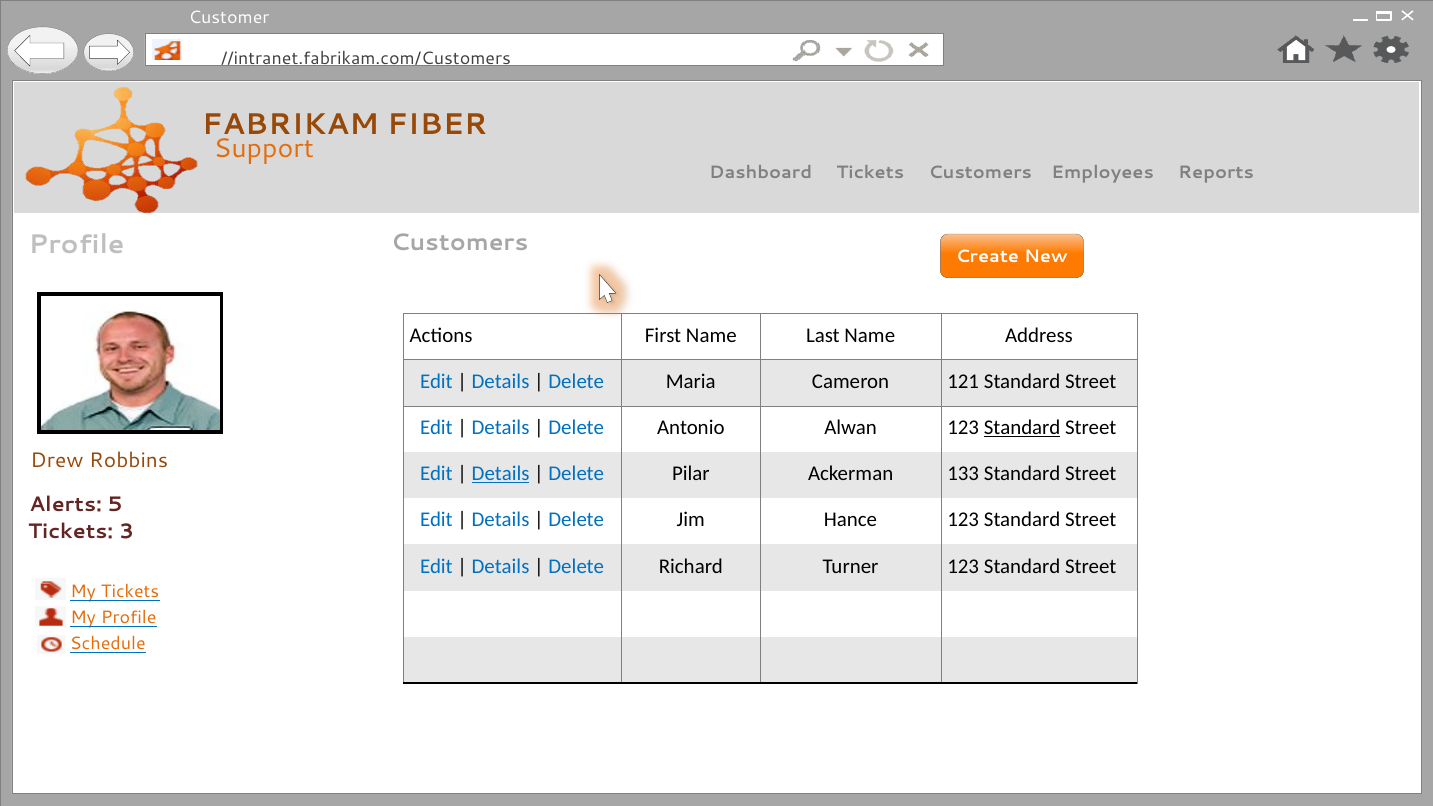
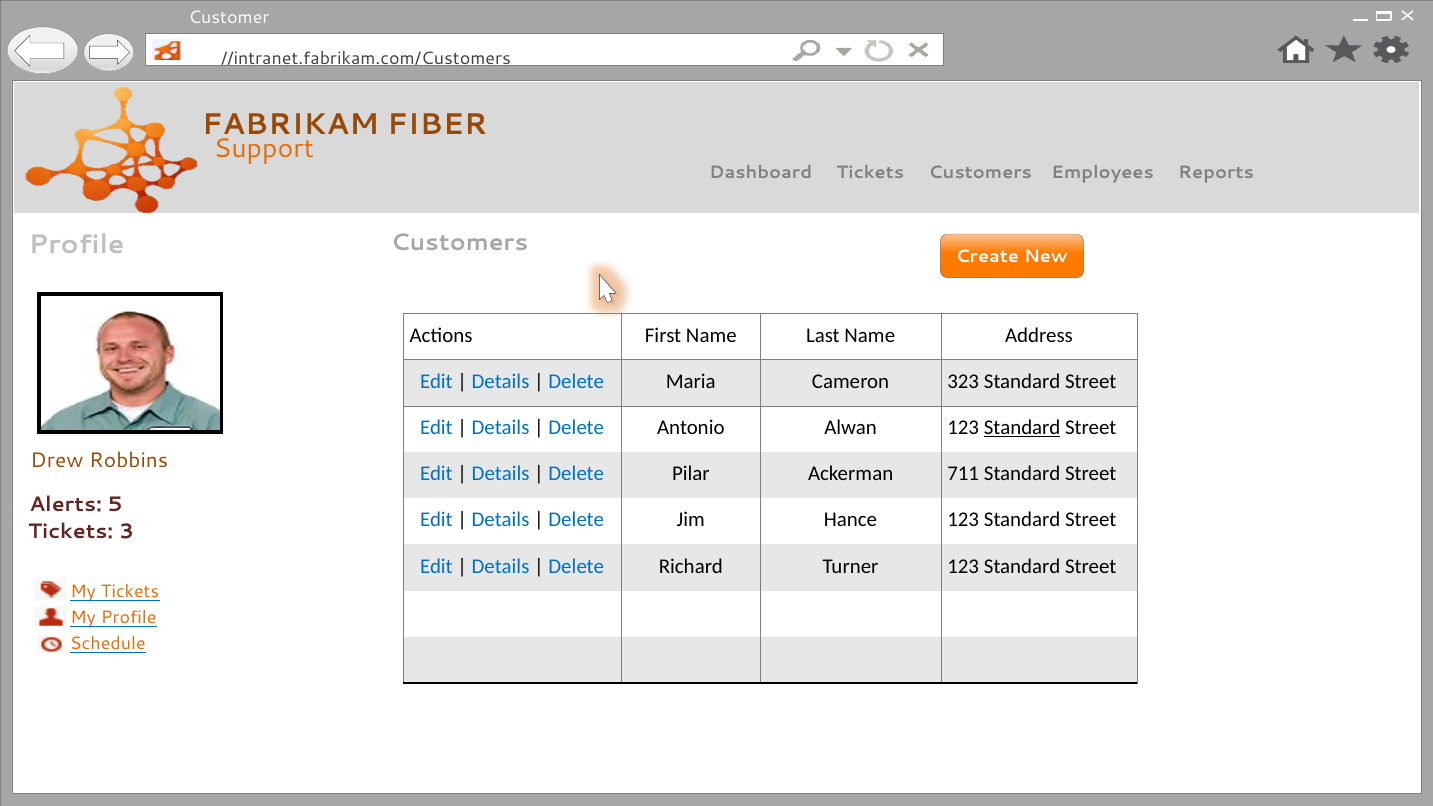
121: 121 -> 323 (963, 381)
Details underline: present -> none (501, 474)
133: 133 -> 711 (963, 474)
